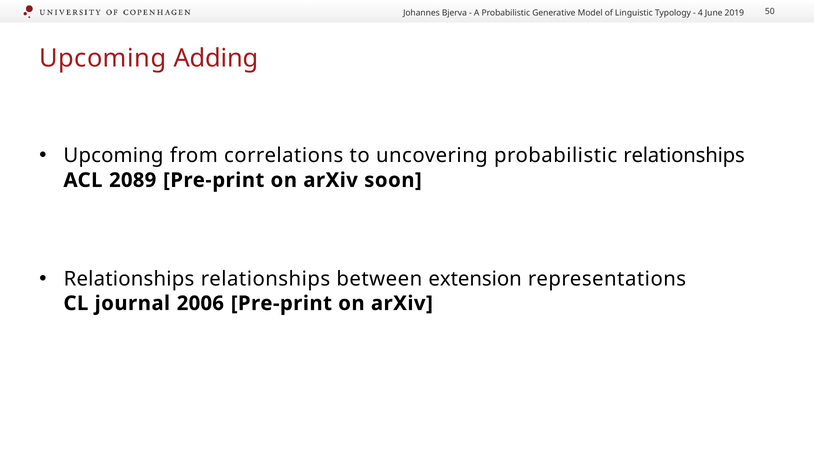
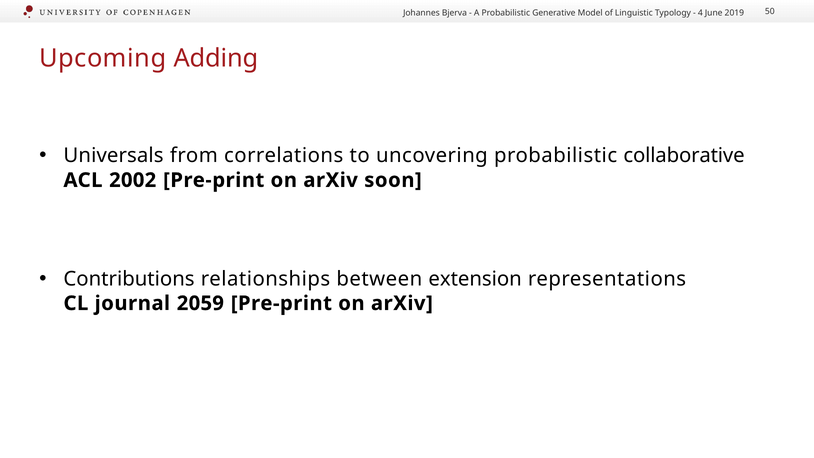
Upcoming: Upcoming -> Universals (114, 156)
probabilistic relationships: relationships -> collaborative (684, 156)
2089: 2089 -> 2002 (133, 180)
Relationships: Relationships -> Contributions (129, 279)
2006: 2006 -> 2059 (200, 303)
